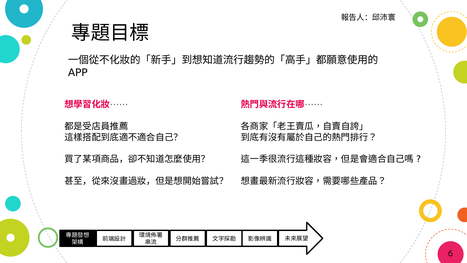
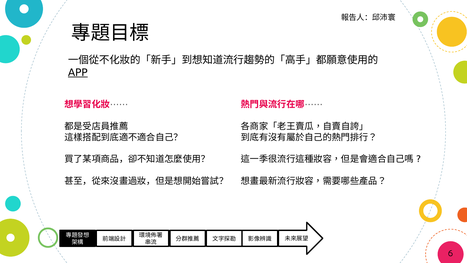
APP underline: none -> present (78, 73)
